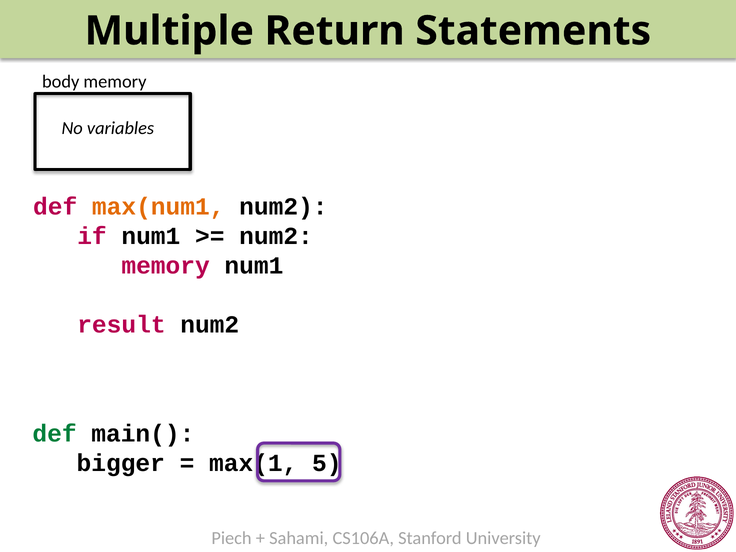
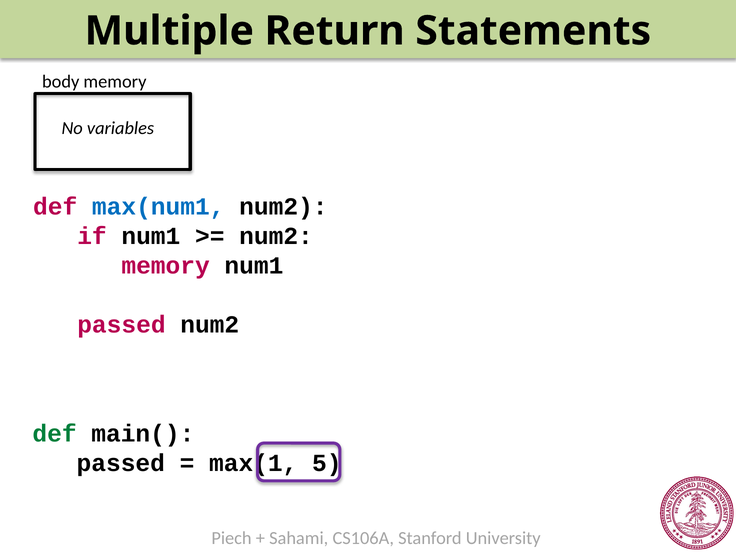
max(num1 colour: orange -> blue (158, 207)
result: result -> passed (121, 325)
bigger: bigger -> passed (121, 463)
